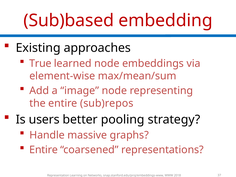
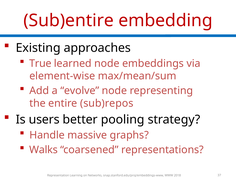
Sub)based: Sub)based -> Sub)entire (69, 21)
image: image -> evolve (80, 91)
Entire: Entire -> Walks (44, 150)
